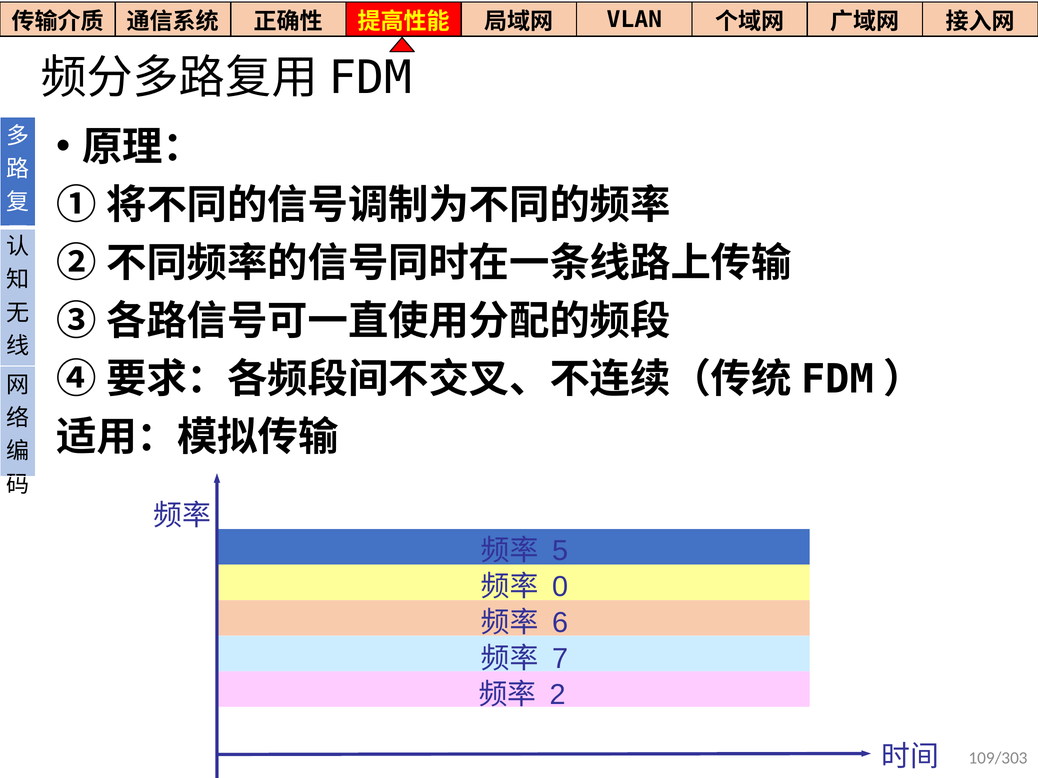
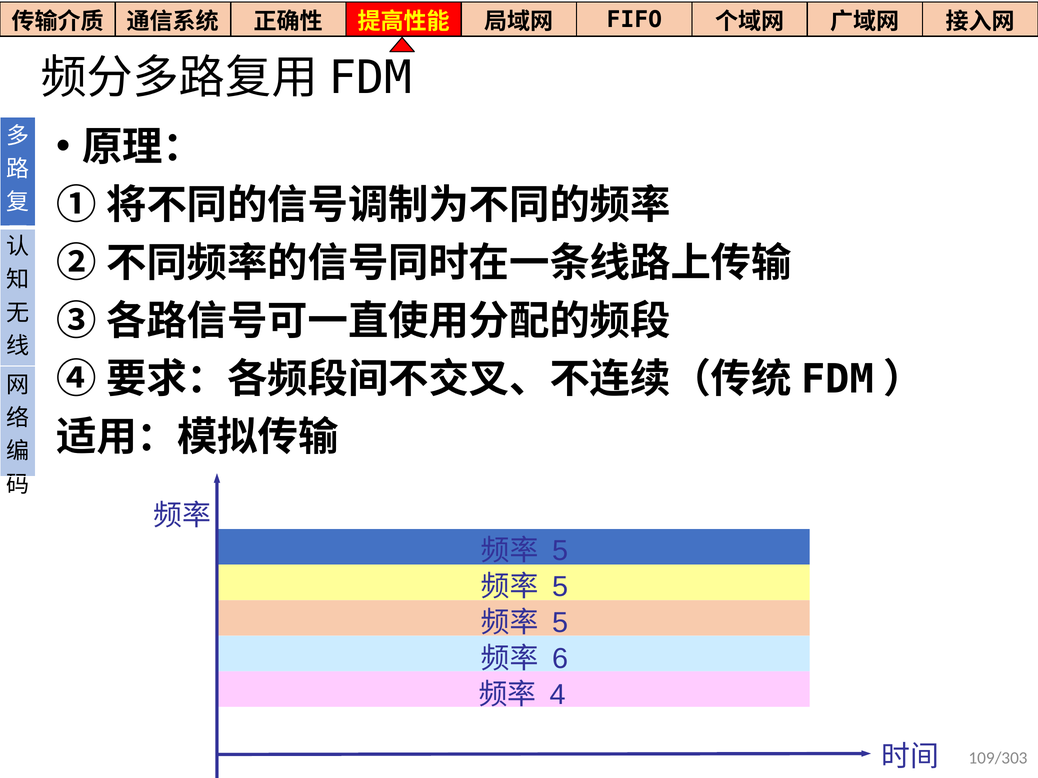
VLAN: VLAN -> FIFO (634, 19)
0: 0 -> 5 (560, 587)
6: 6 -> 5 (560, 623)
7: 7 -> 6 (560, 659)
2: 2 -> 4 (558, 695)
